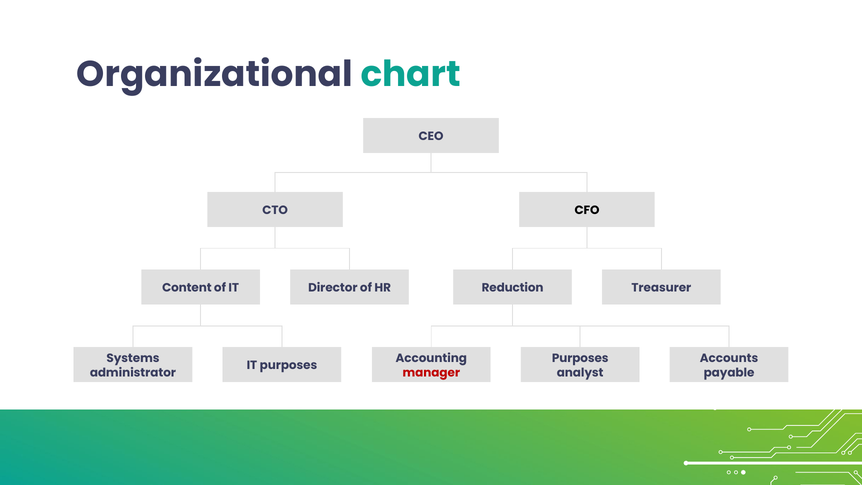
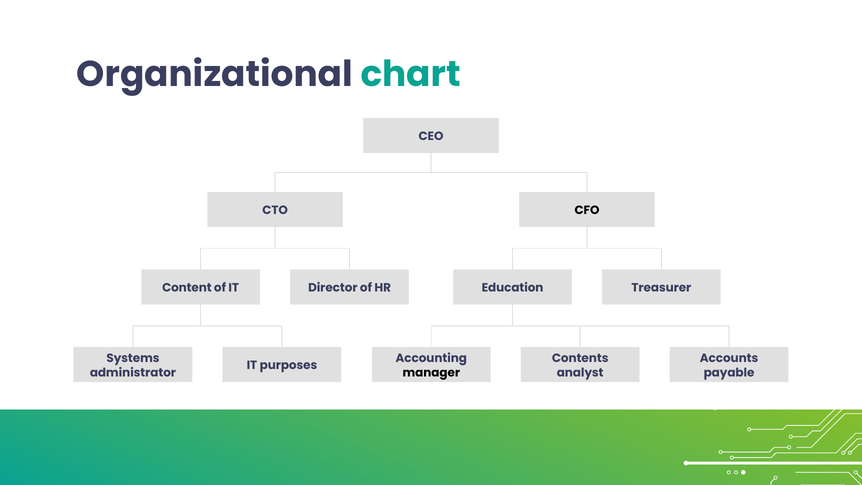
Reduction: Reduction -> Education (513, 288)
Purposes: Purposes -> Contents (580, 358)
manager colour: red -> black (431, 373)
